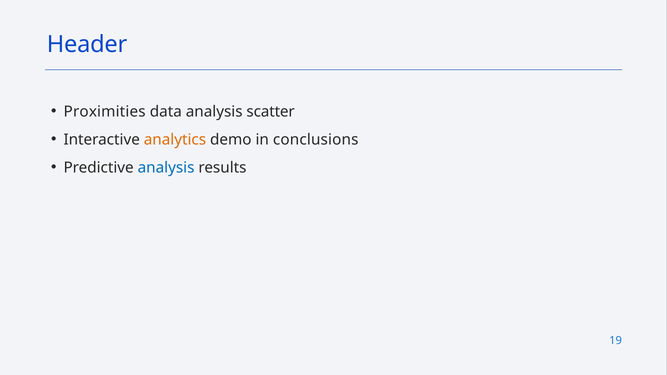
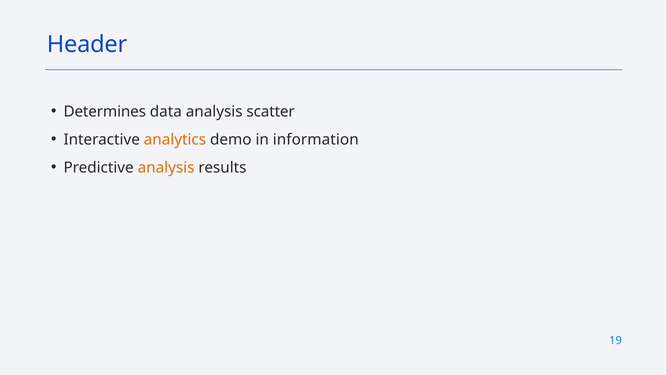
Proximities: Proximities -> Determines (105, 112)
conclusions: conclusions -> information (316, 140)
analysis colour: blue -> orange (166, 168)
